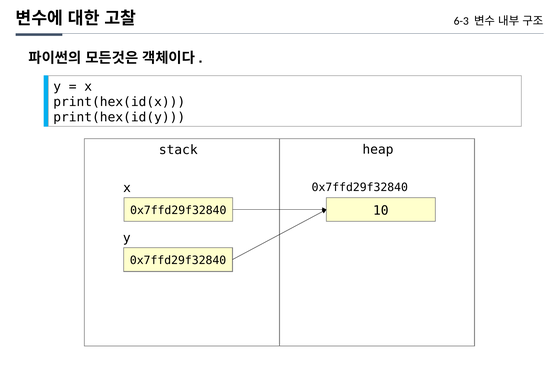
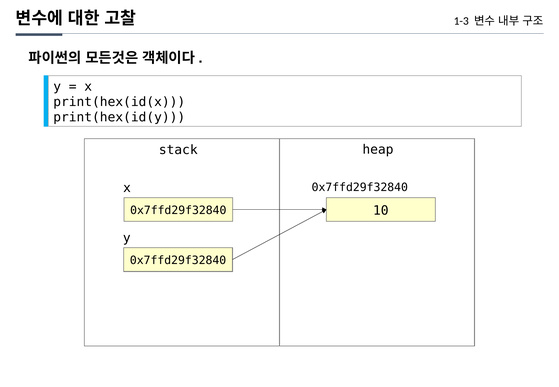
6-3: 6-3 -> 1-3 (461, 21)
